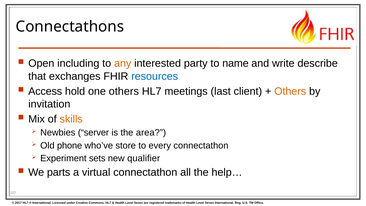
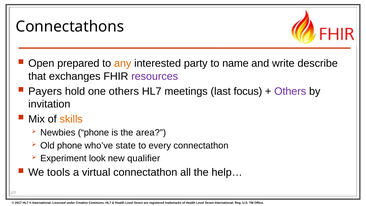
including: including -> prepared (78, 63)
resources colour: blue -> purple (155, 76)
Access: Access -> Payers (45, 91)
client: client -> focus (248, 91)
Others colour: orange -> purple (290, 91)
Newbies server: server -> phone (93, 133)
store: store -> state (126, 145)
sets: sets -> look (97, 158)
parts: parts -> tools (59, 172)
